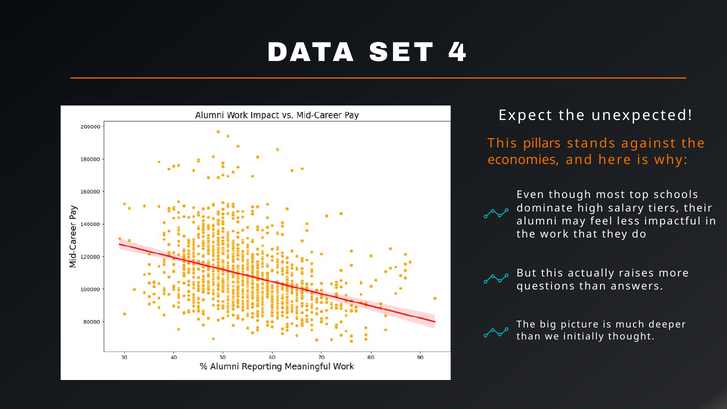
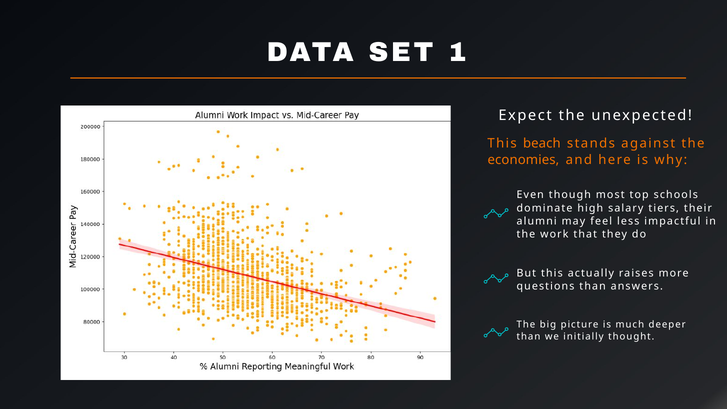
4: 4 -> 1 (457, 52)
pillars: pillars -> beach (542, 143)
